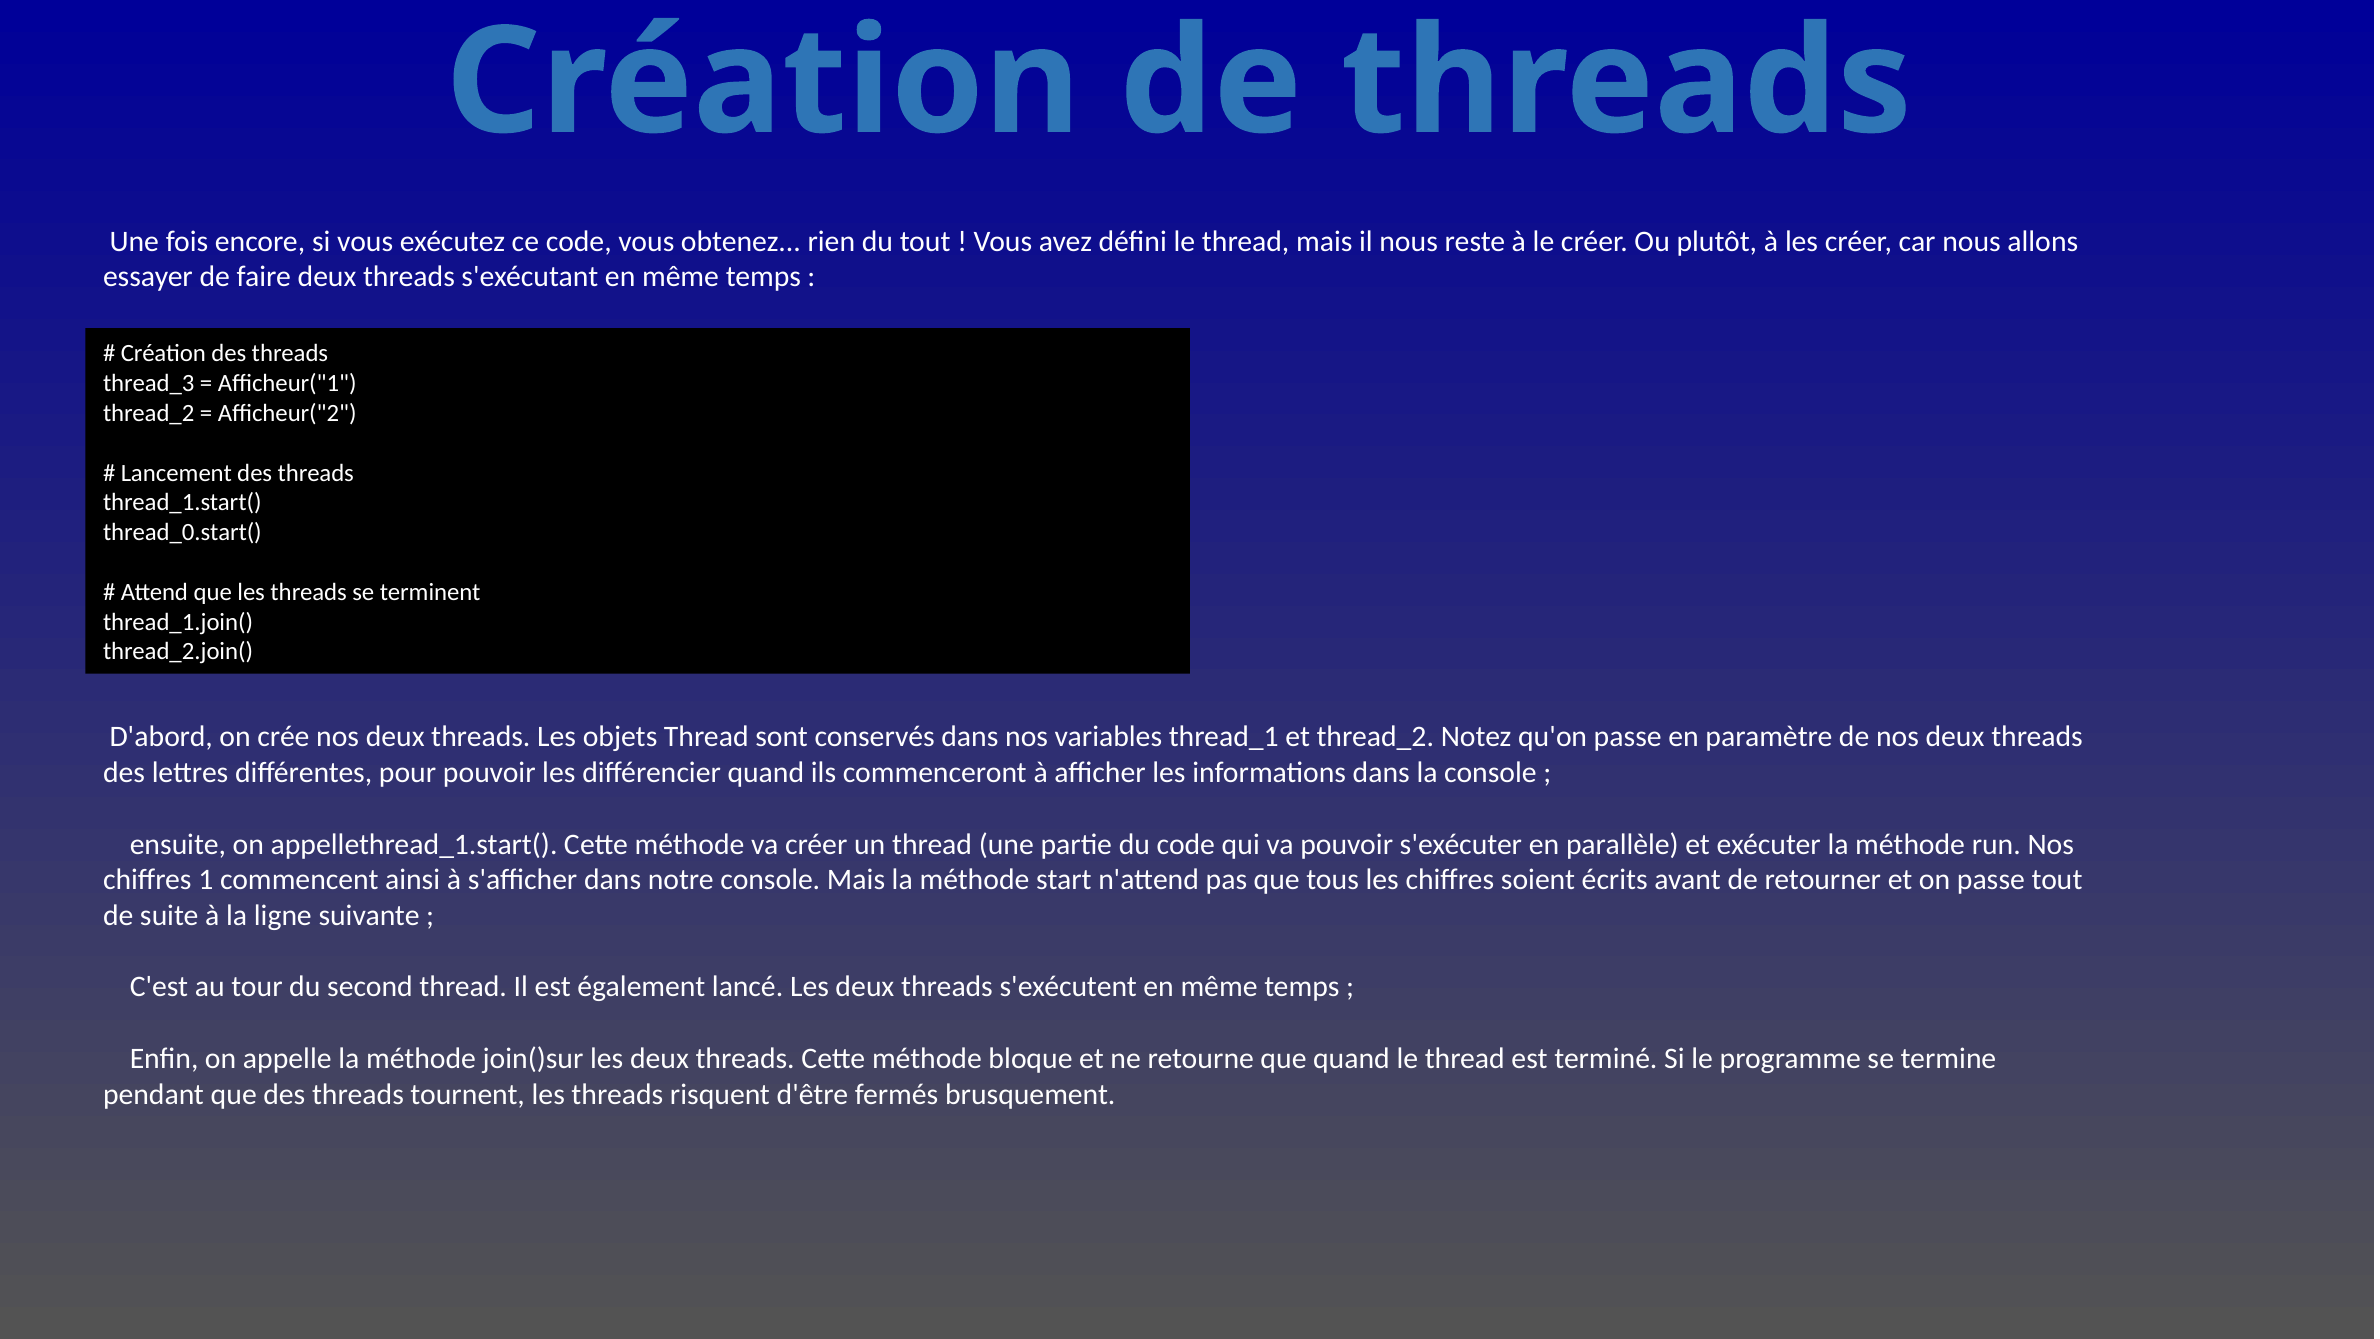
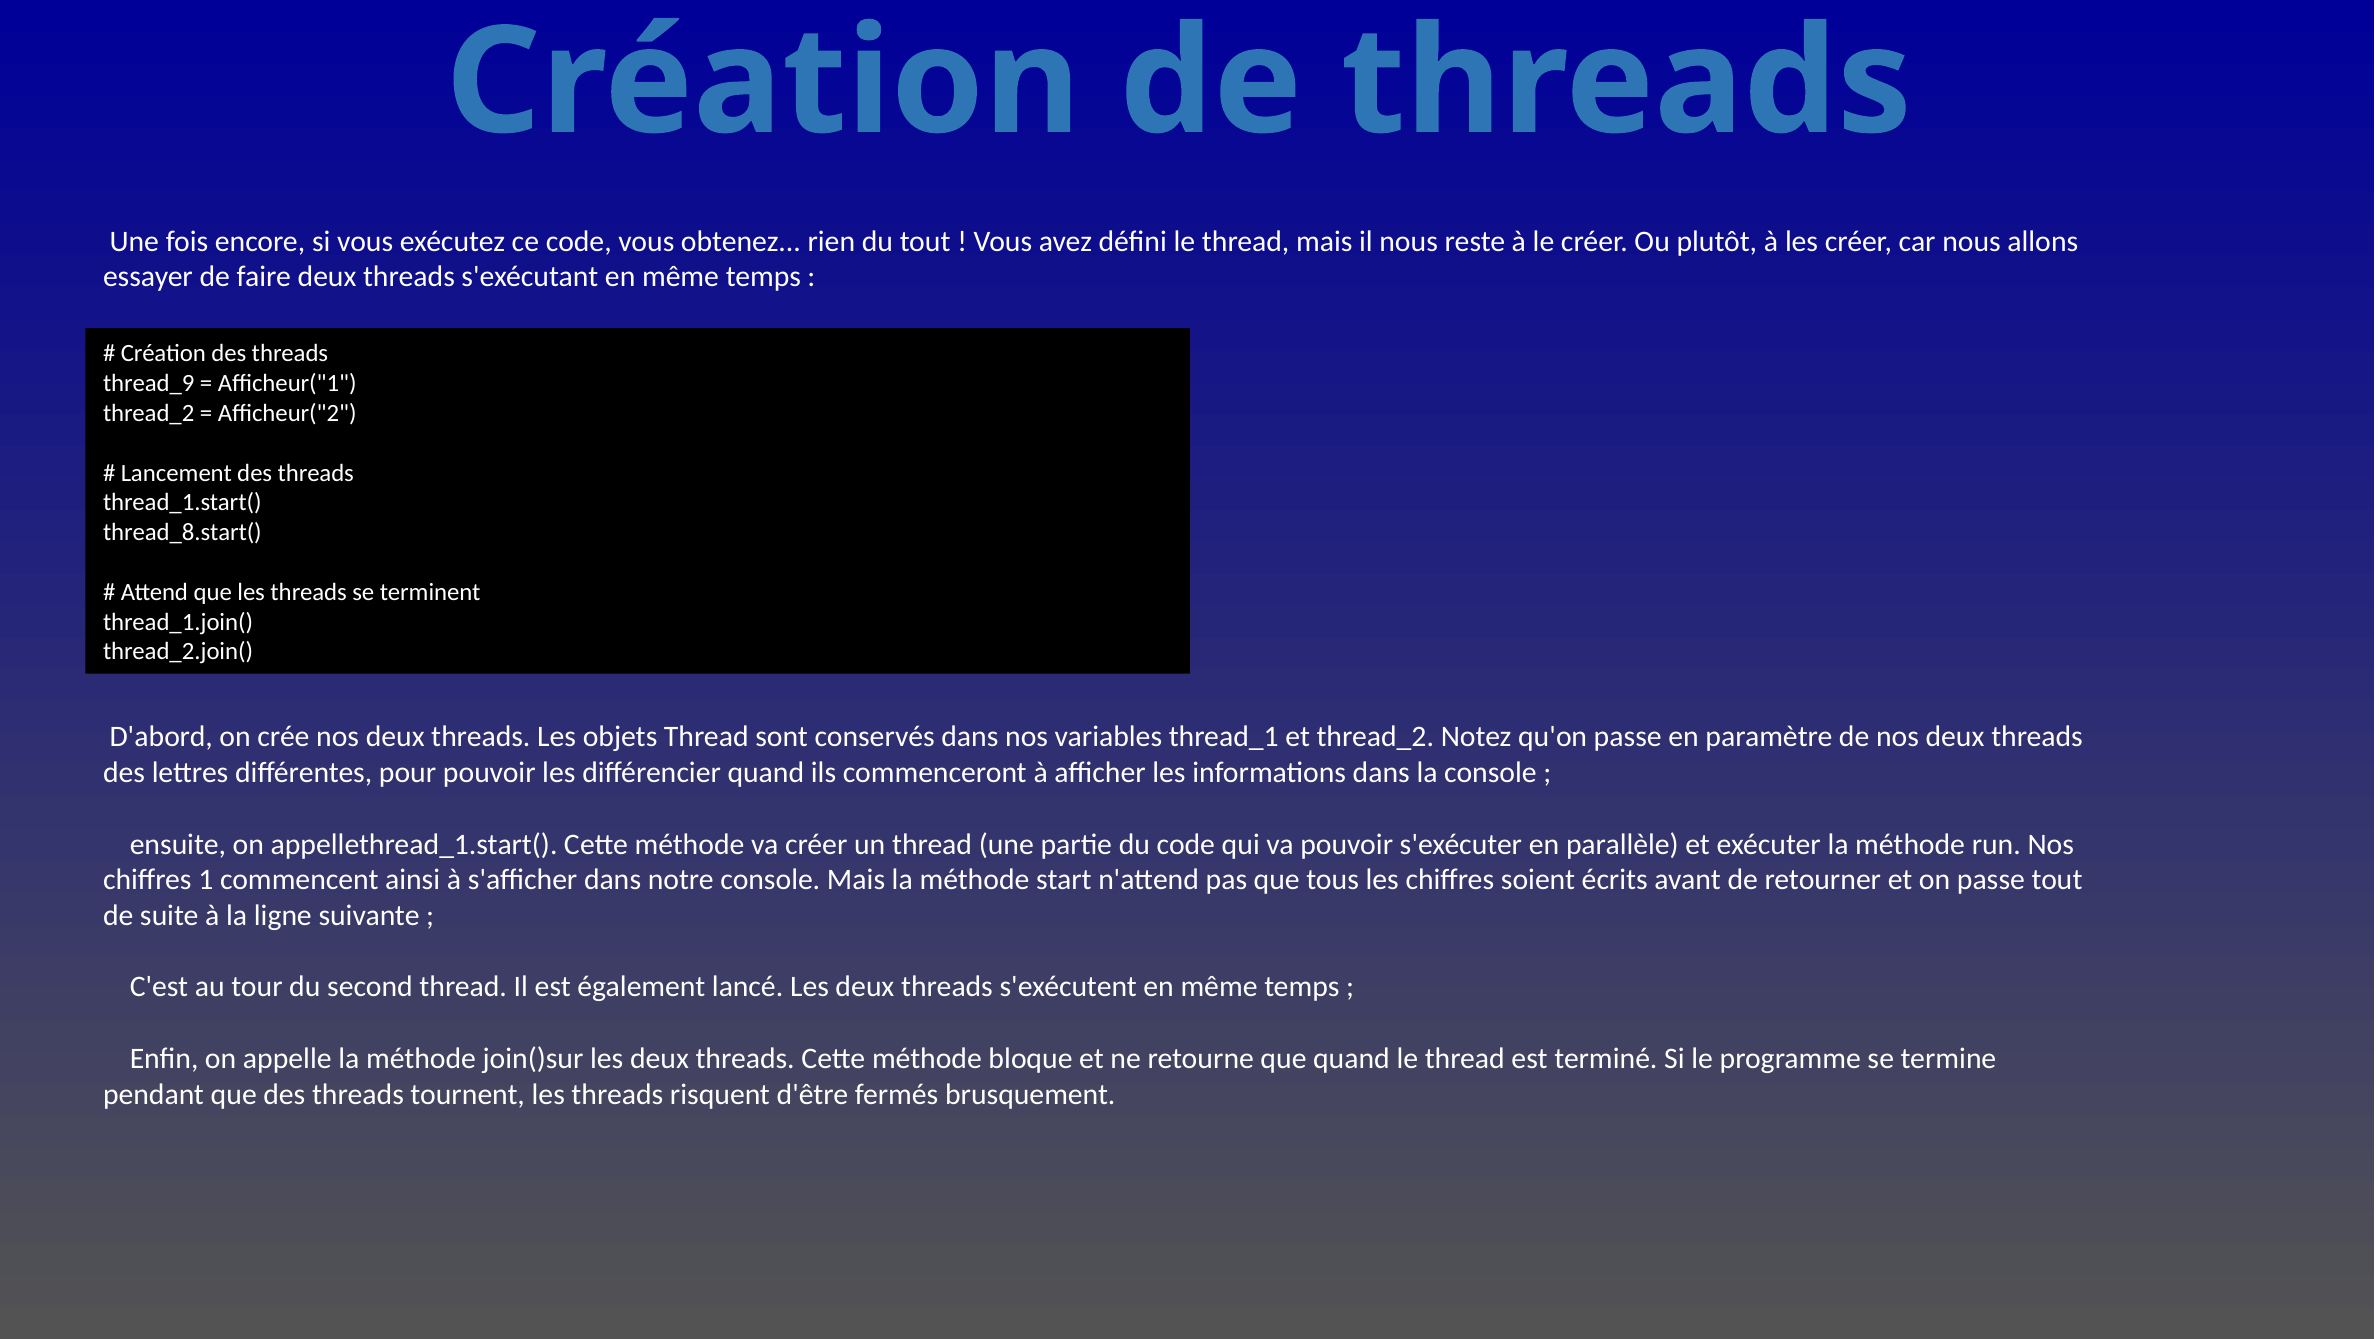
thread_3: thread_3 -> thread_9 (149, 383)
thread_0.start(: thread_0.start( -> thread_8.start( (182, 532)
